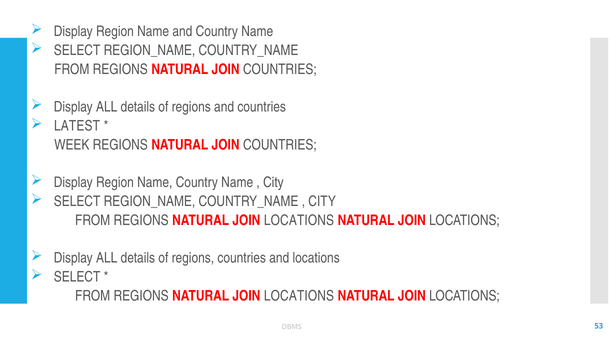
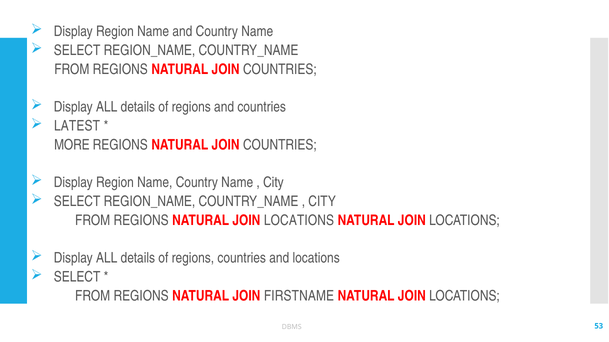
WEEK: WEEK -> MORE (72, 145)
LOCATIONS: LOCATIONS -> FIRSTNAME (299, 296)
